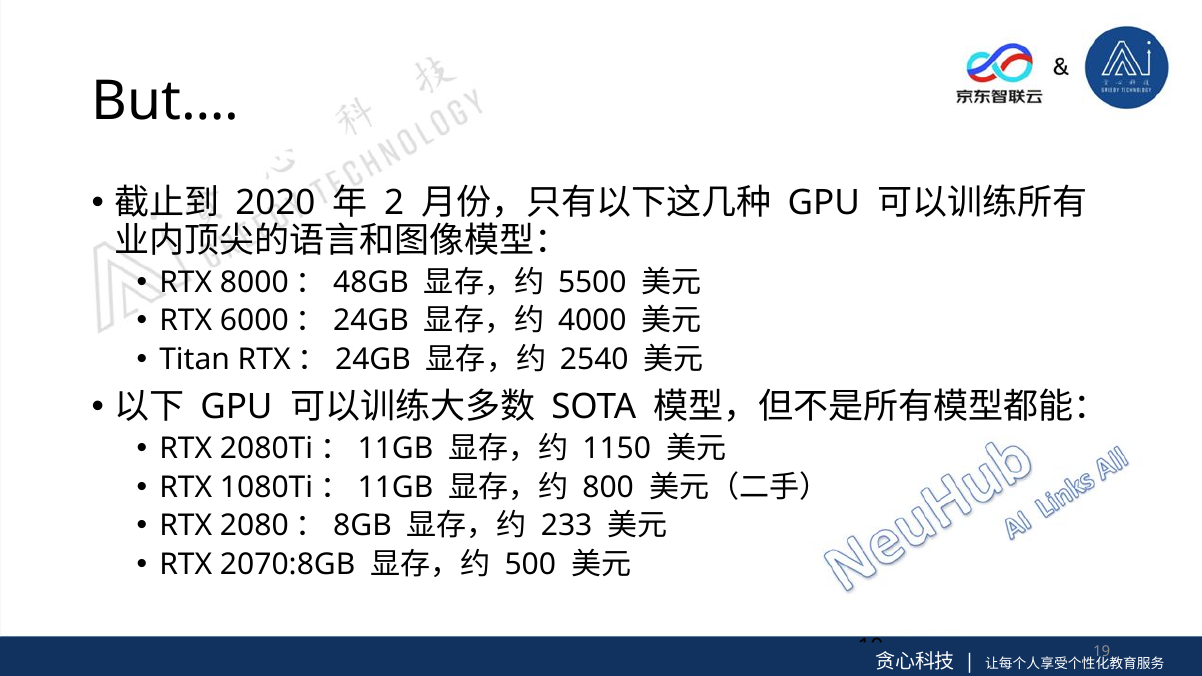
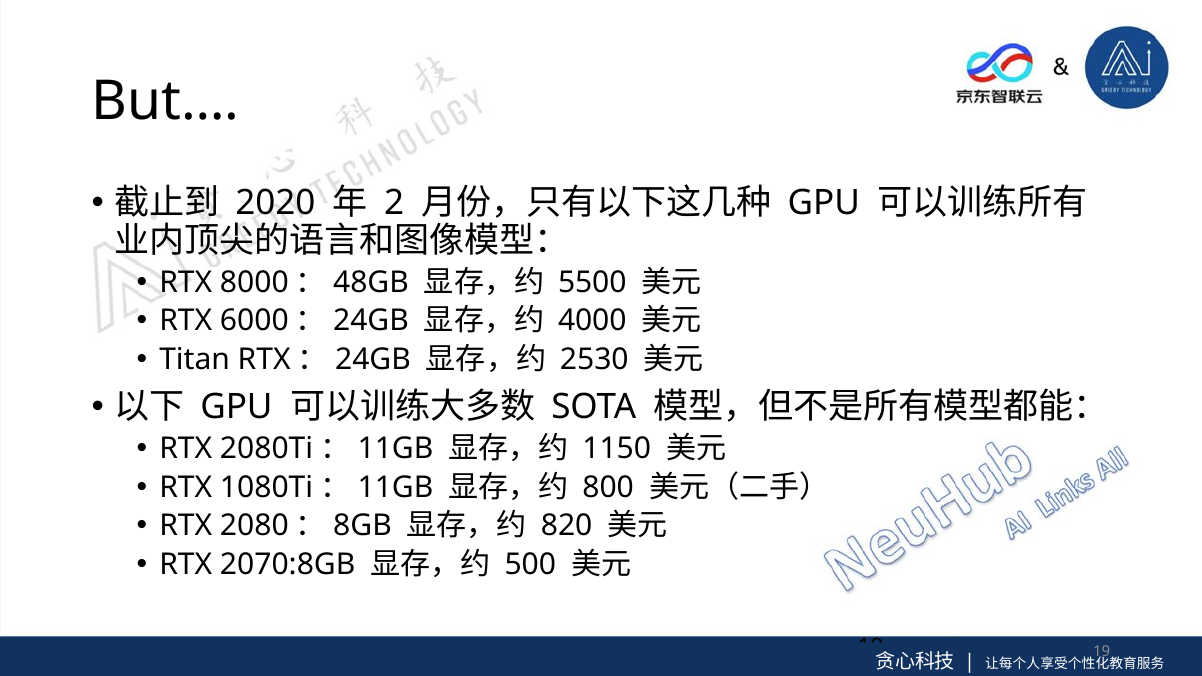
2540: 2540 -> 2530 (594, 360)
233: 233 -> 820 (567, 526)
